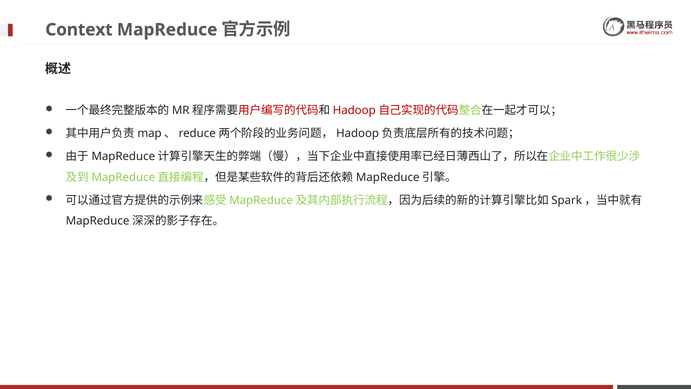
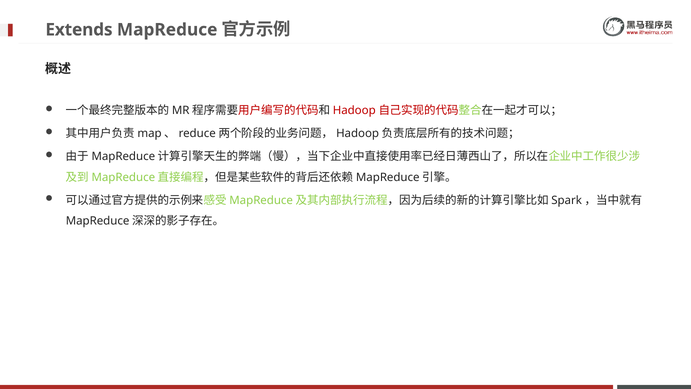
Context: Context -> Extends (79, 30)
